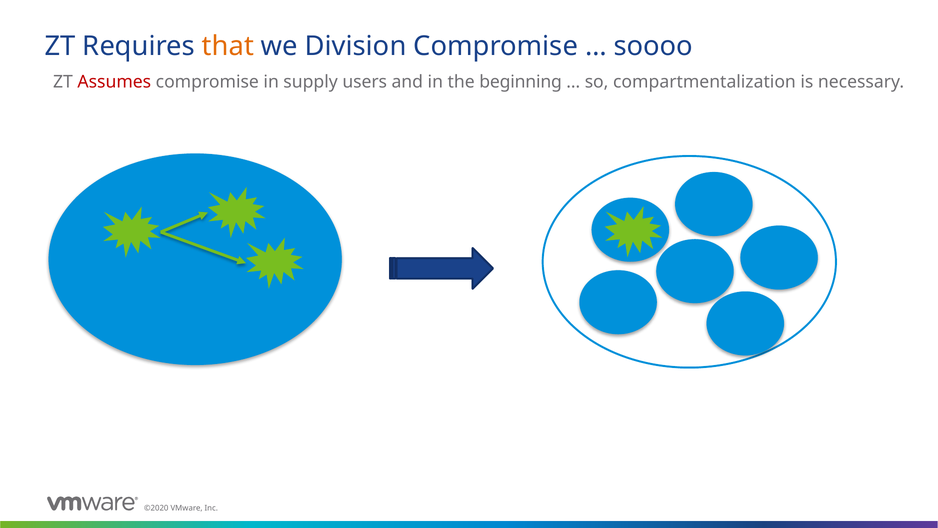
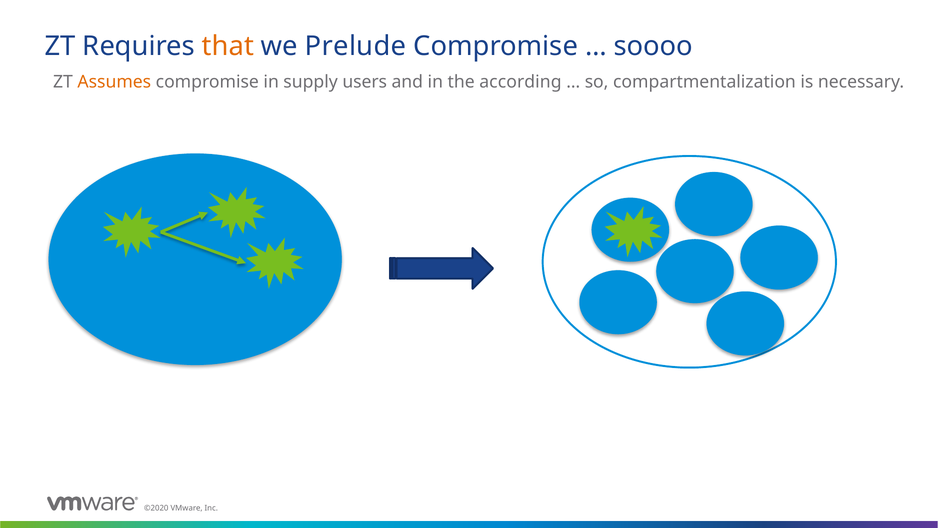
Division: Division -> Prelude (356, 46)
Assumes colour: red -> orange (114, 82)
beginning: beginning -> according (520, 82)
